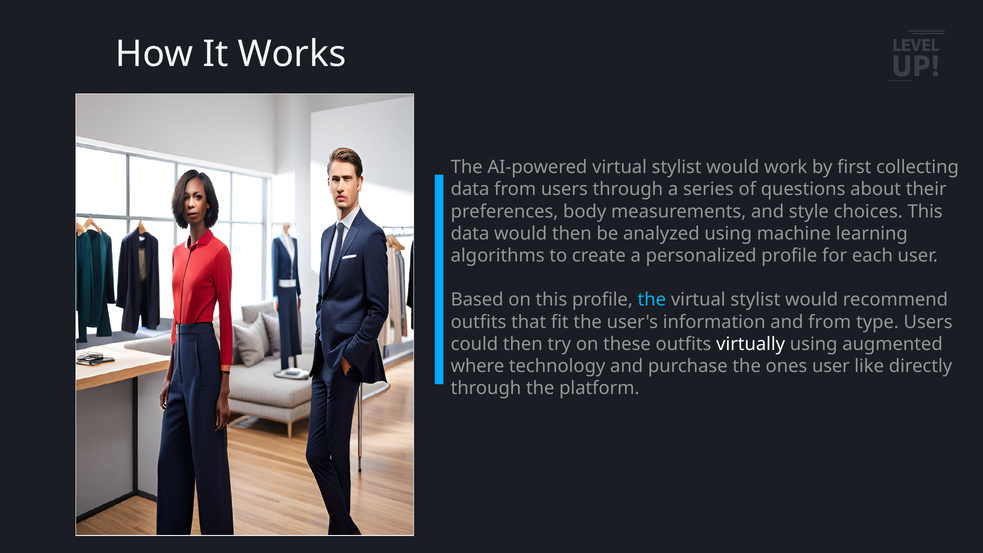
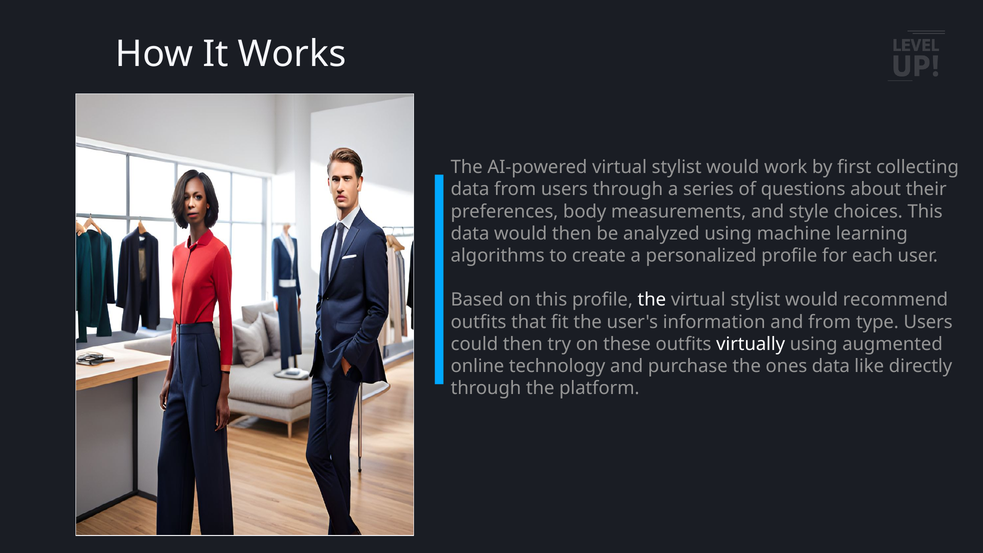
the colour: light blue -> white (652, 300)
where: where -> online (477, 366)
ones user: user -> data (831, 366)
